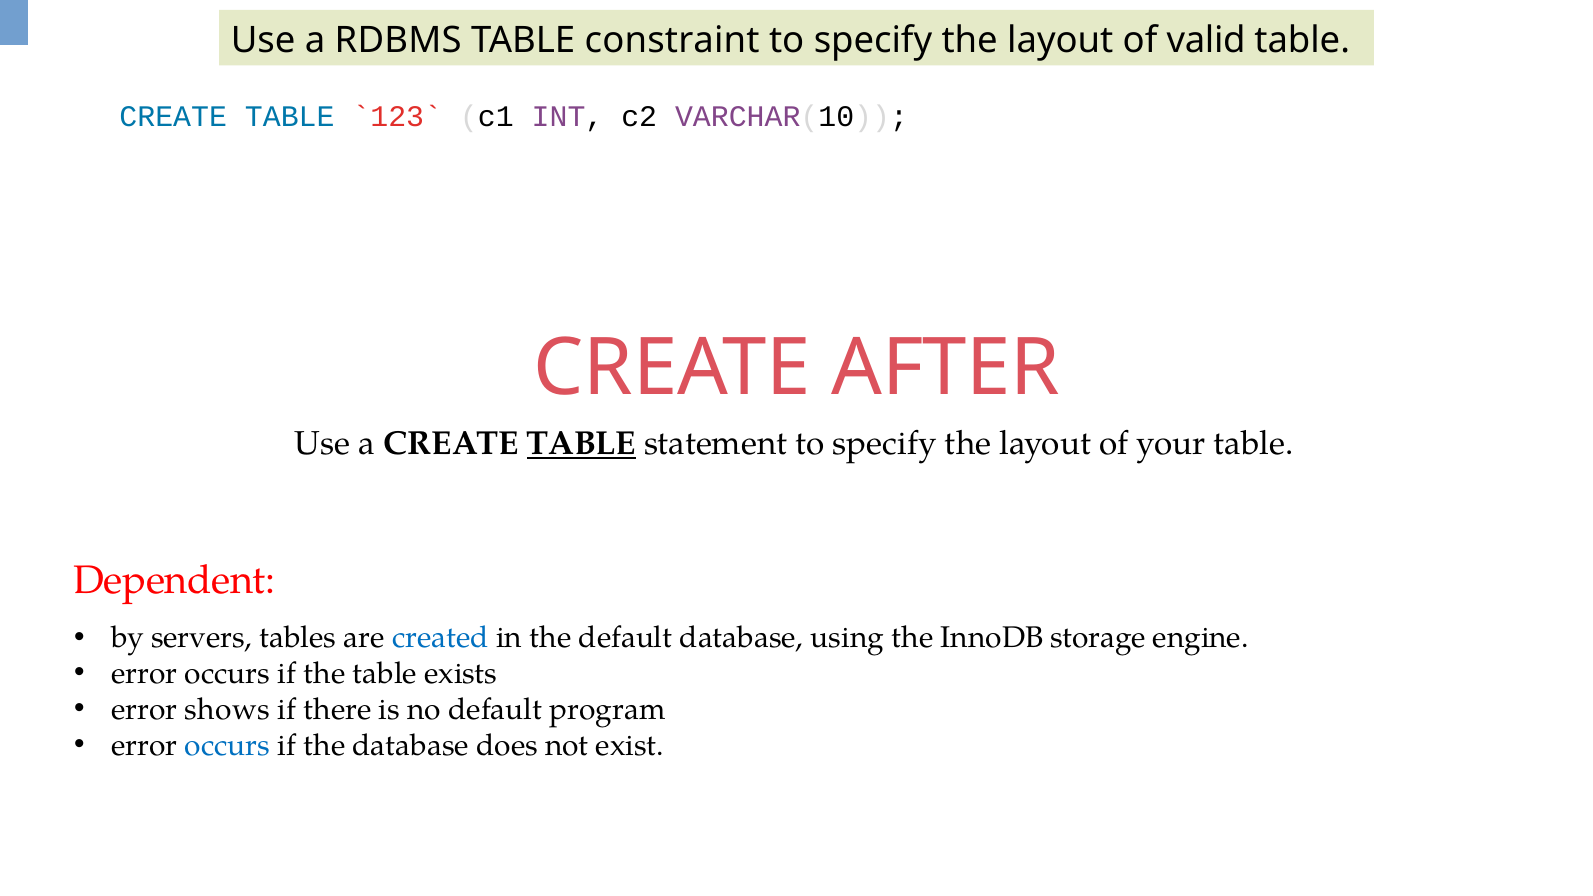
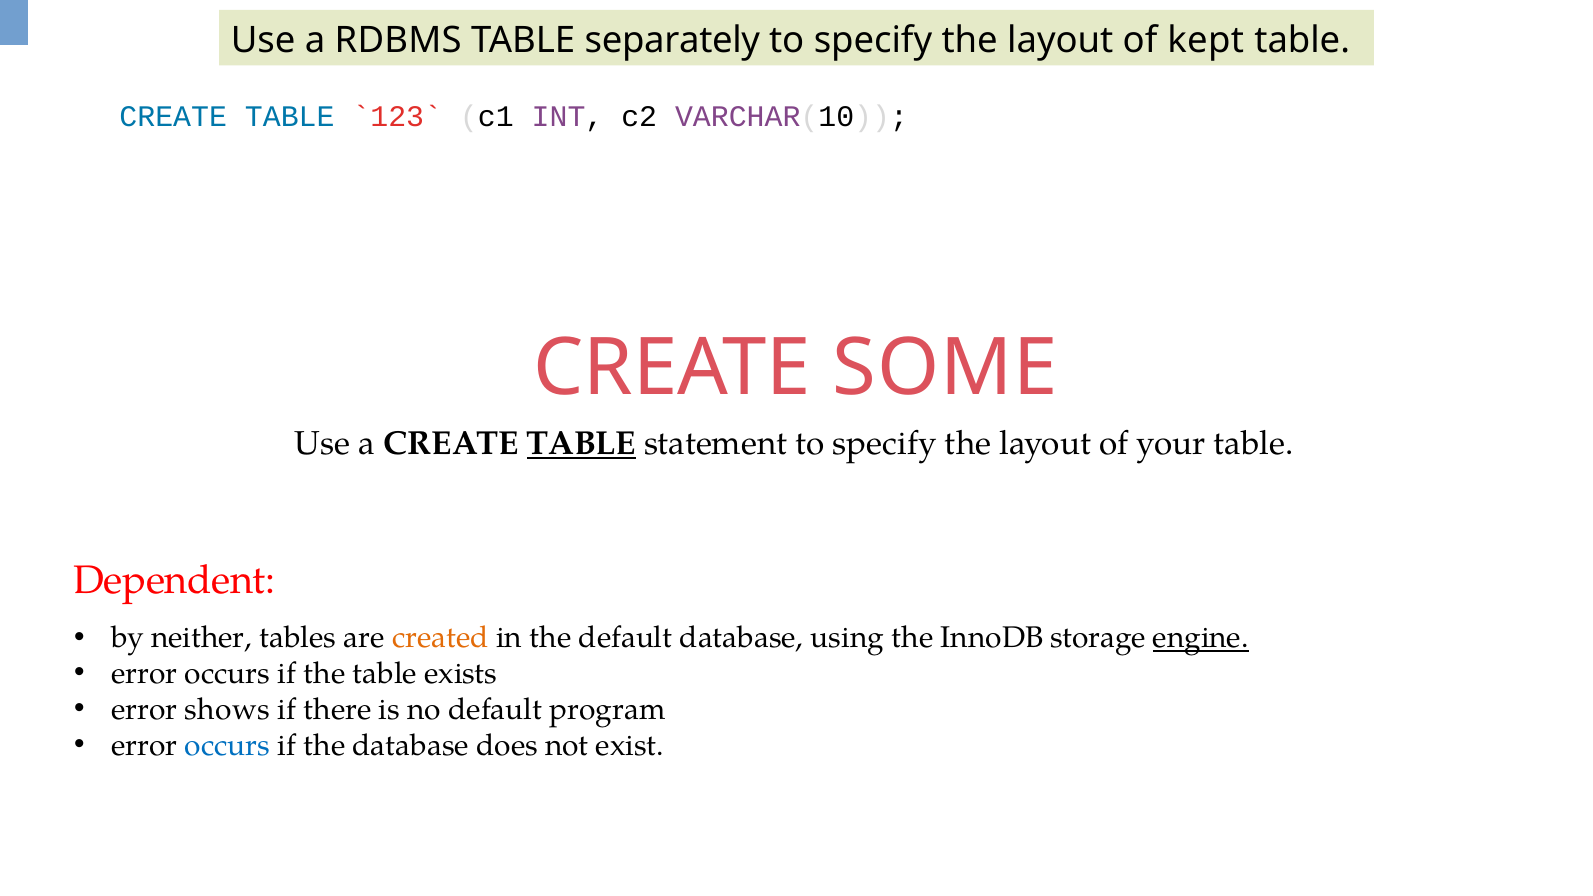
constraint: constraint -> separately (672, 40)
valid: valid -> kept (1206, 40)
AFTER: AFTER -> SOME (945, 368)
servers: servers -> neither (202, 638)
created colour: blue -> orange (441, 638)
engine underline: none -> present (1201, 638)
